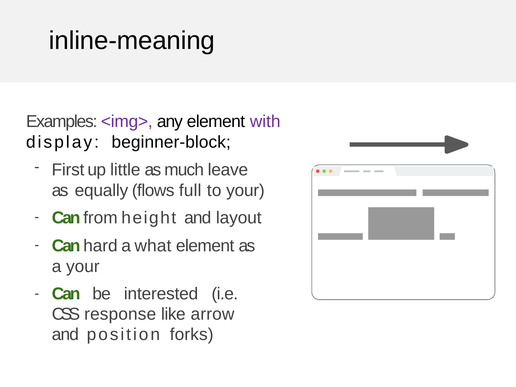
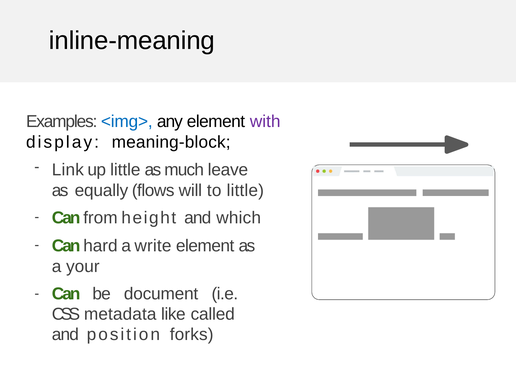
<img> colour: purple -> blue (127, 121)
beginner-block: beginner-block -> meaning-block (171, 142)
First: First -> Link (68, 170)
full: full -> will (190, 190)
to your: your -> little (245, 190)
layout: layout -> which (239, 218)
what: what -> write (153, 246)
interested: interested -> document (161, 294)
response: response -> metadata (120, 314)
arrow: arrow -> called (213, 314)
